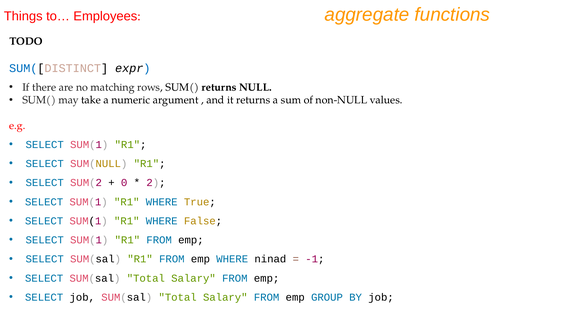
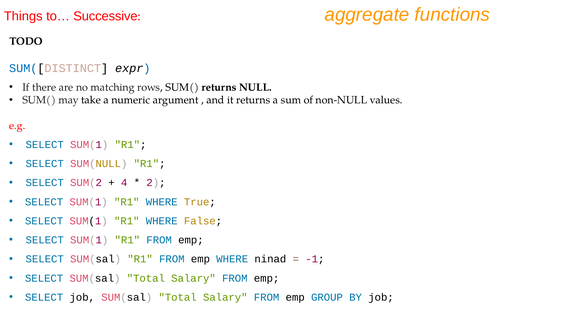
Employees: Employees -> Successive (105, 16)
0: 0 -> 4 (124, 183)
